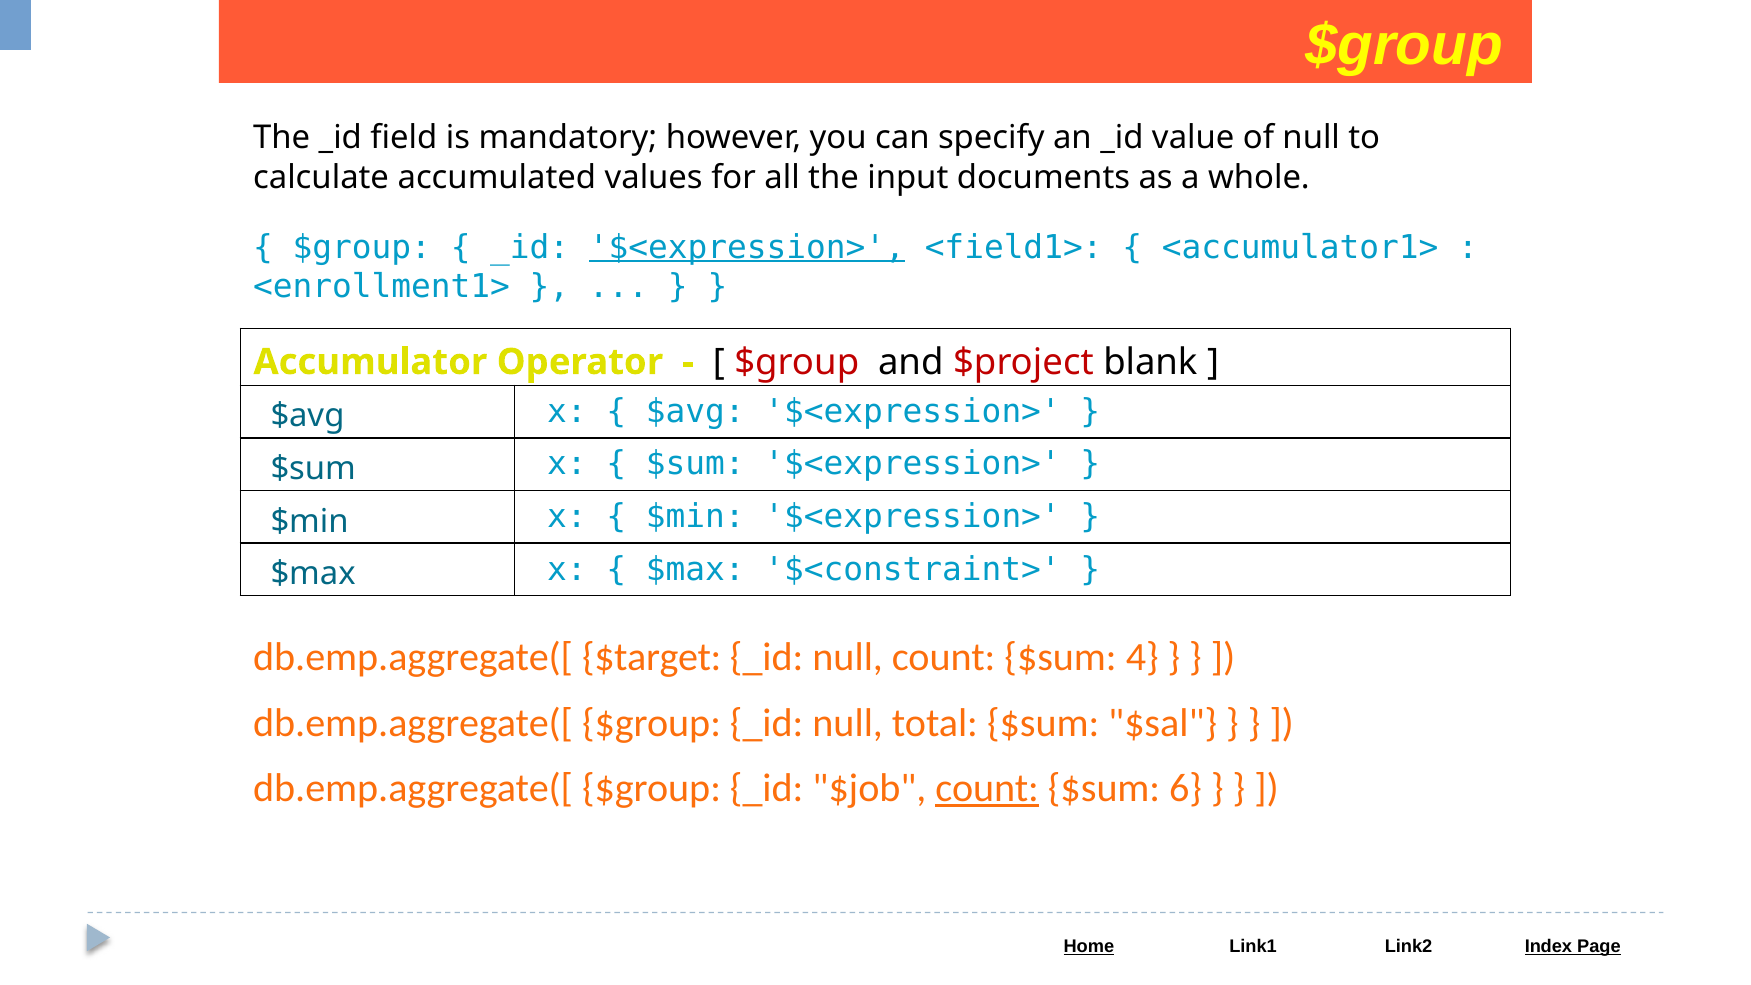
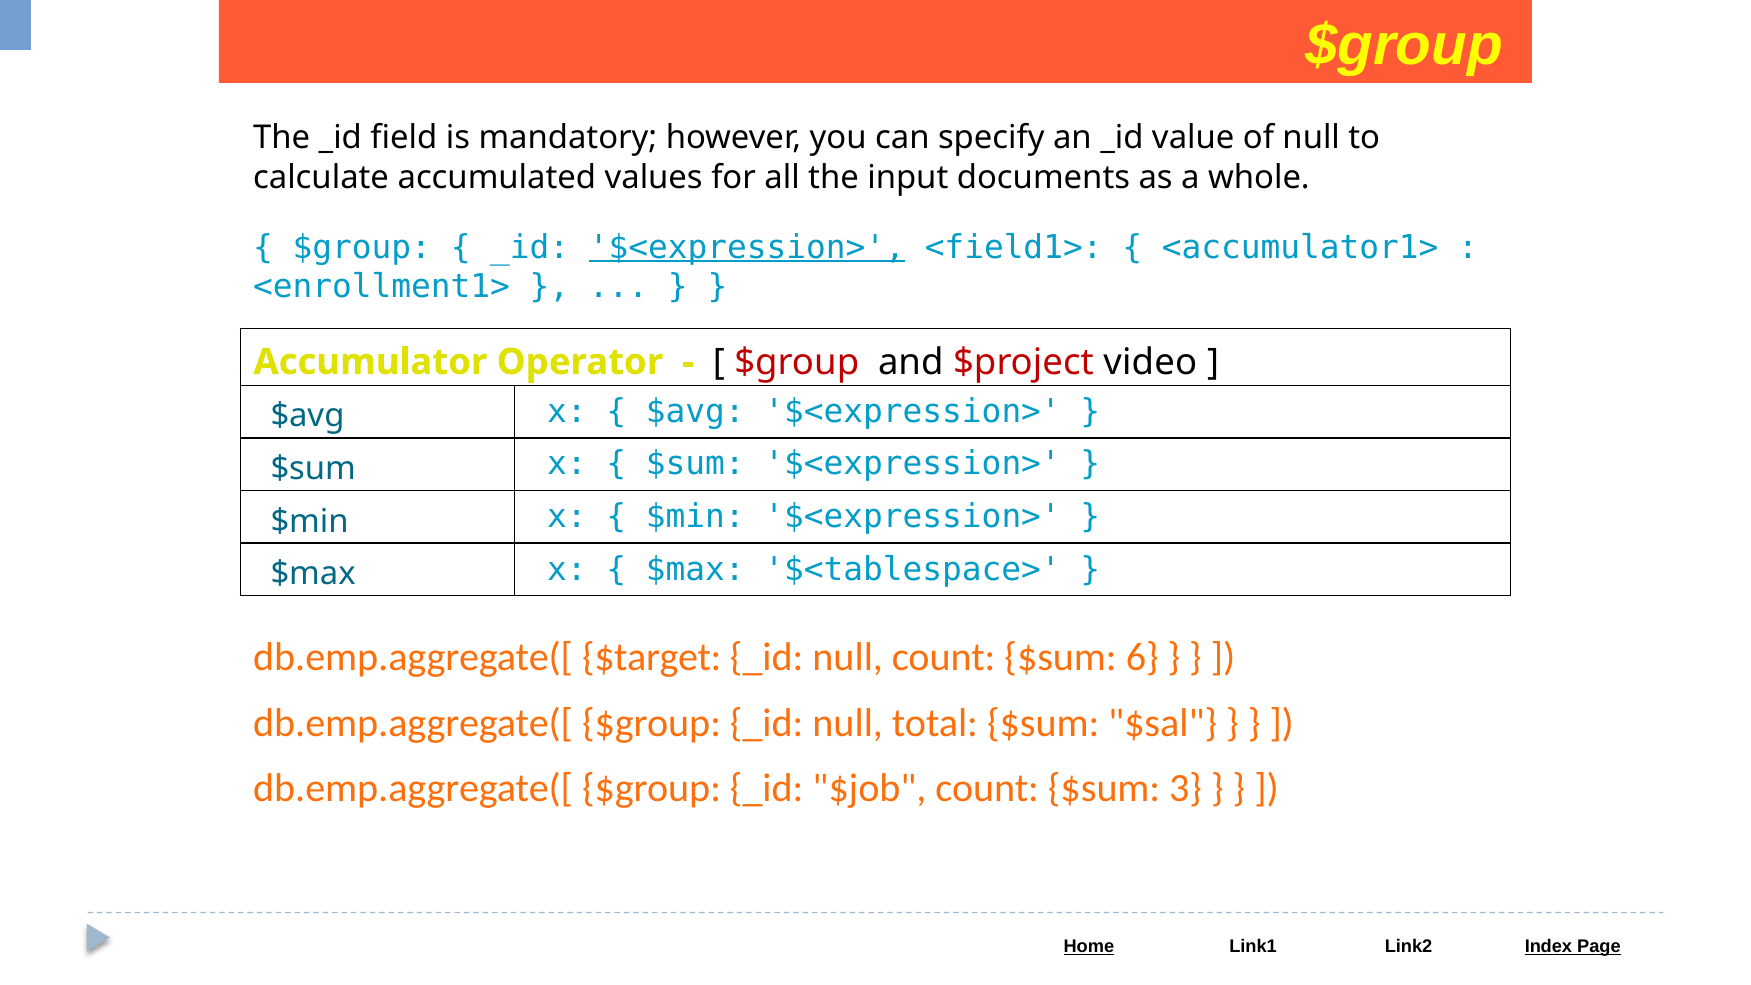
blank: blank -> video (1150, 362)
$<constraint>: $<constraint> -> $<tablespace> (913, 569)
4: 4 -> 6 (1142, 657)
count underline: present -> none (987, 788)
6: 6 -> 3 (1186, 788)
